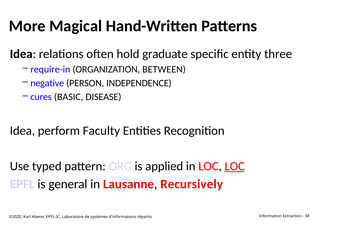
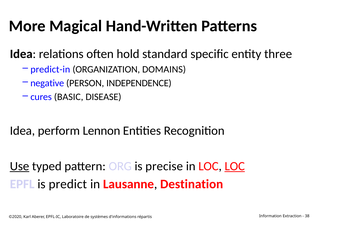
graduate: graduate -> standard (165, 54)
require-in: require-in -> predict-in (50, 69)
BETWEEN: BETWEEN -> DOMAINS (164, 69)
Faculty: Faculty -> Lennon (101, 131)
Use underline: none -> present (20, 166)
applied: applied -> precise (164, 166)
general: general -> predict (68, 184)
Recursively: Recursively -> Destination (192, 184)
